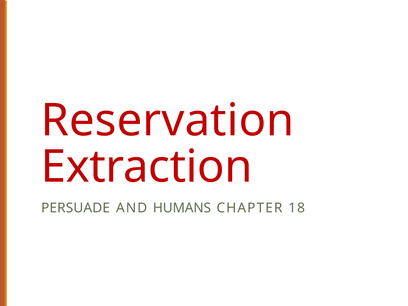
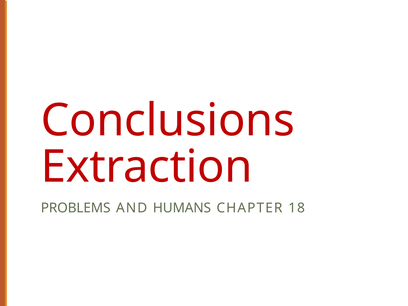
Reservation: Reservation -> Conclusions (168, 120)
PERSUADE: PERSUADE -> PROBLEMS (76, 208)
